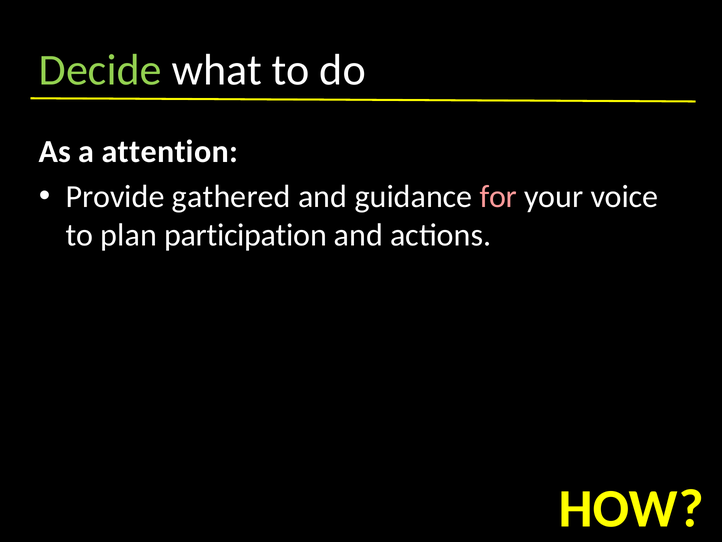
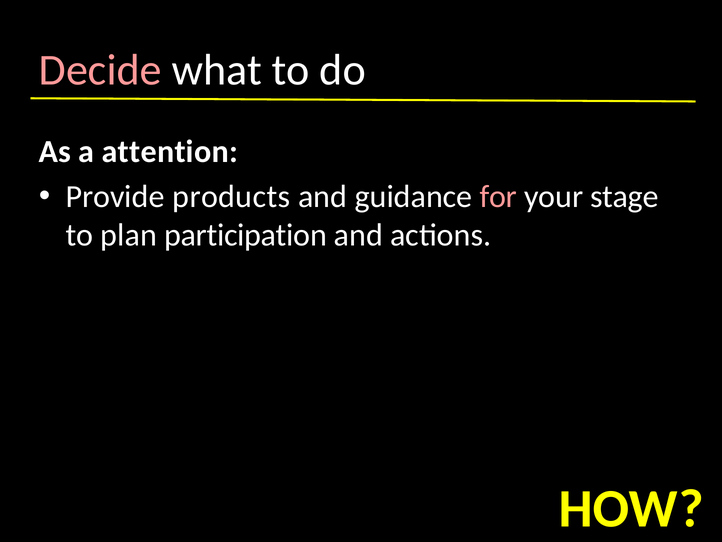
Decide colour: light green -> pink (100, 70)
gathered: gathered -> products (231, 196)
voice: voice -> stage (624, 196)
